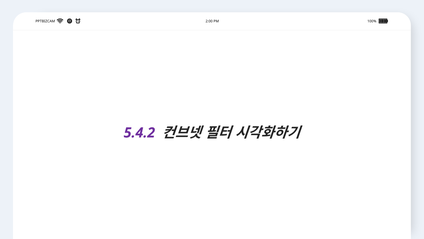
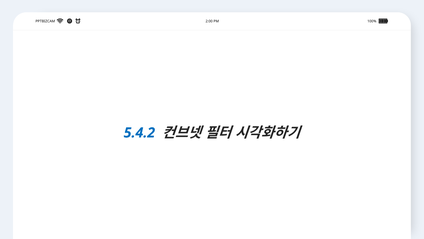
5.4.2 colour: purple -> blue (139, 133)
